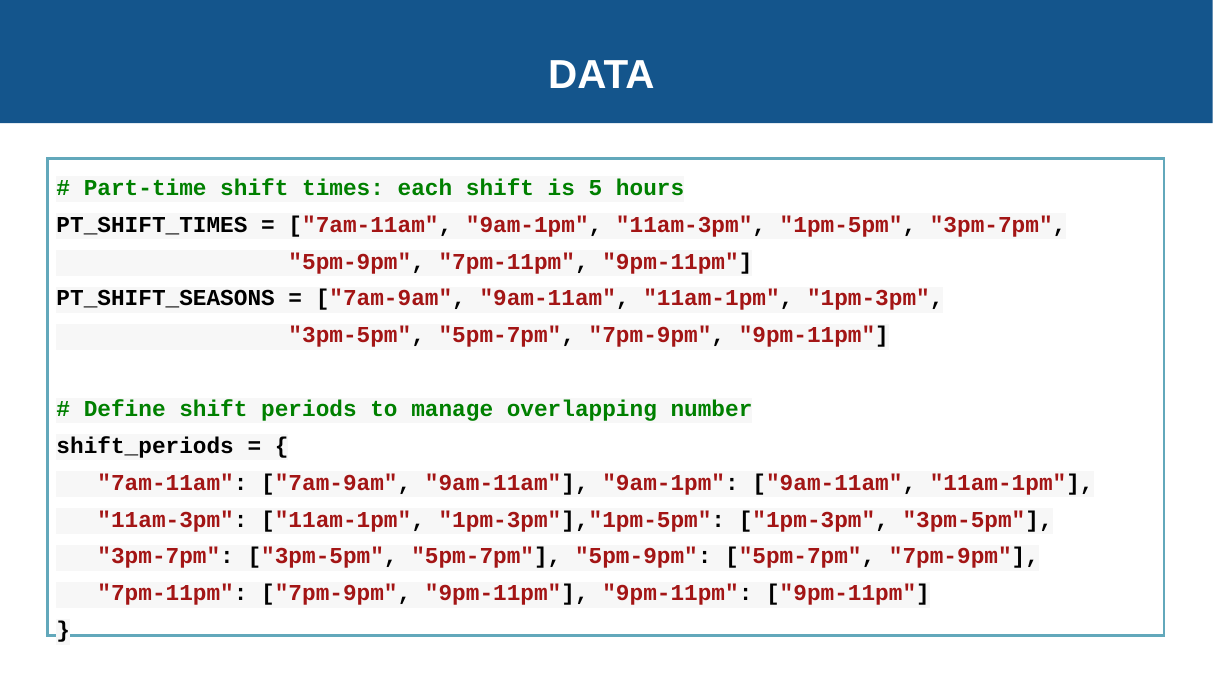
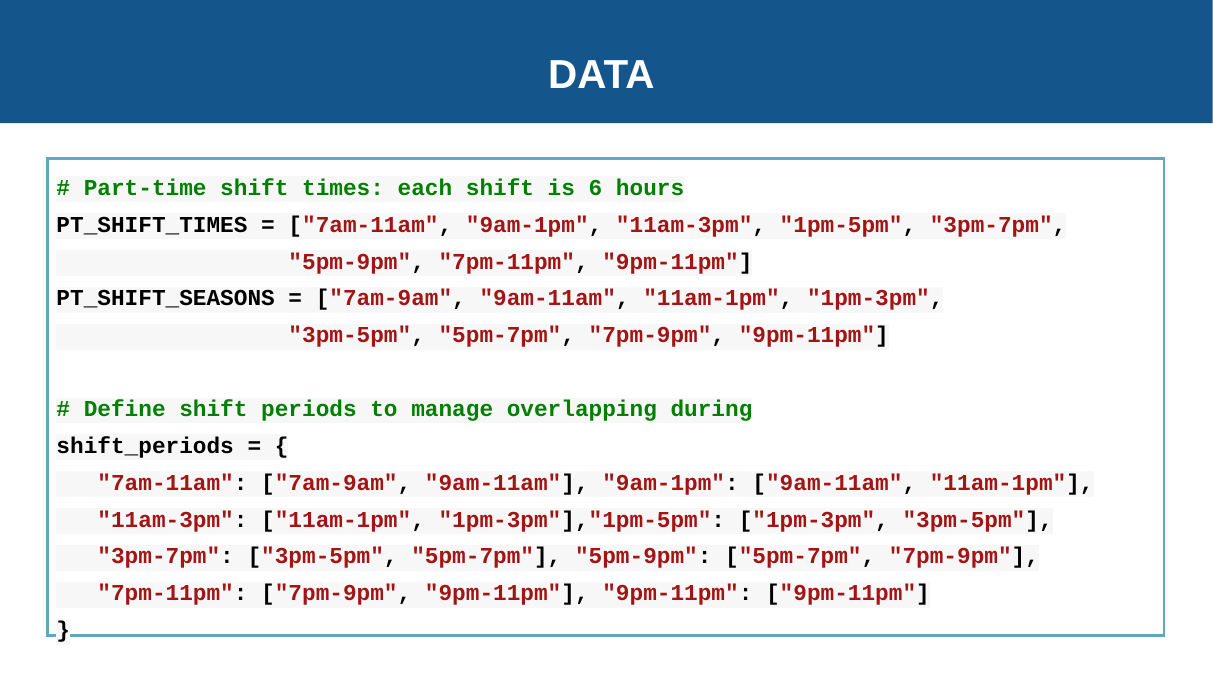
5: 5 -> 6 (596, 188)
number: number -> during (711, 409)
